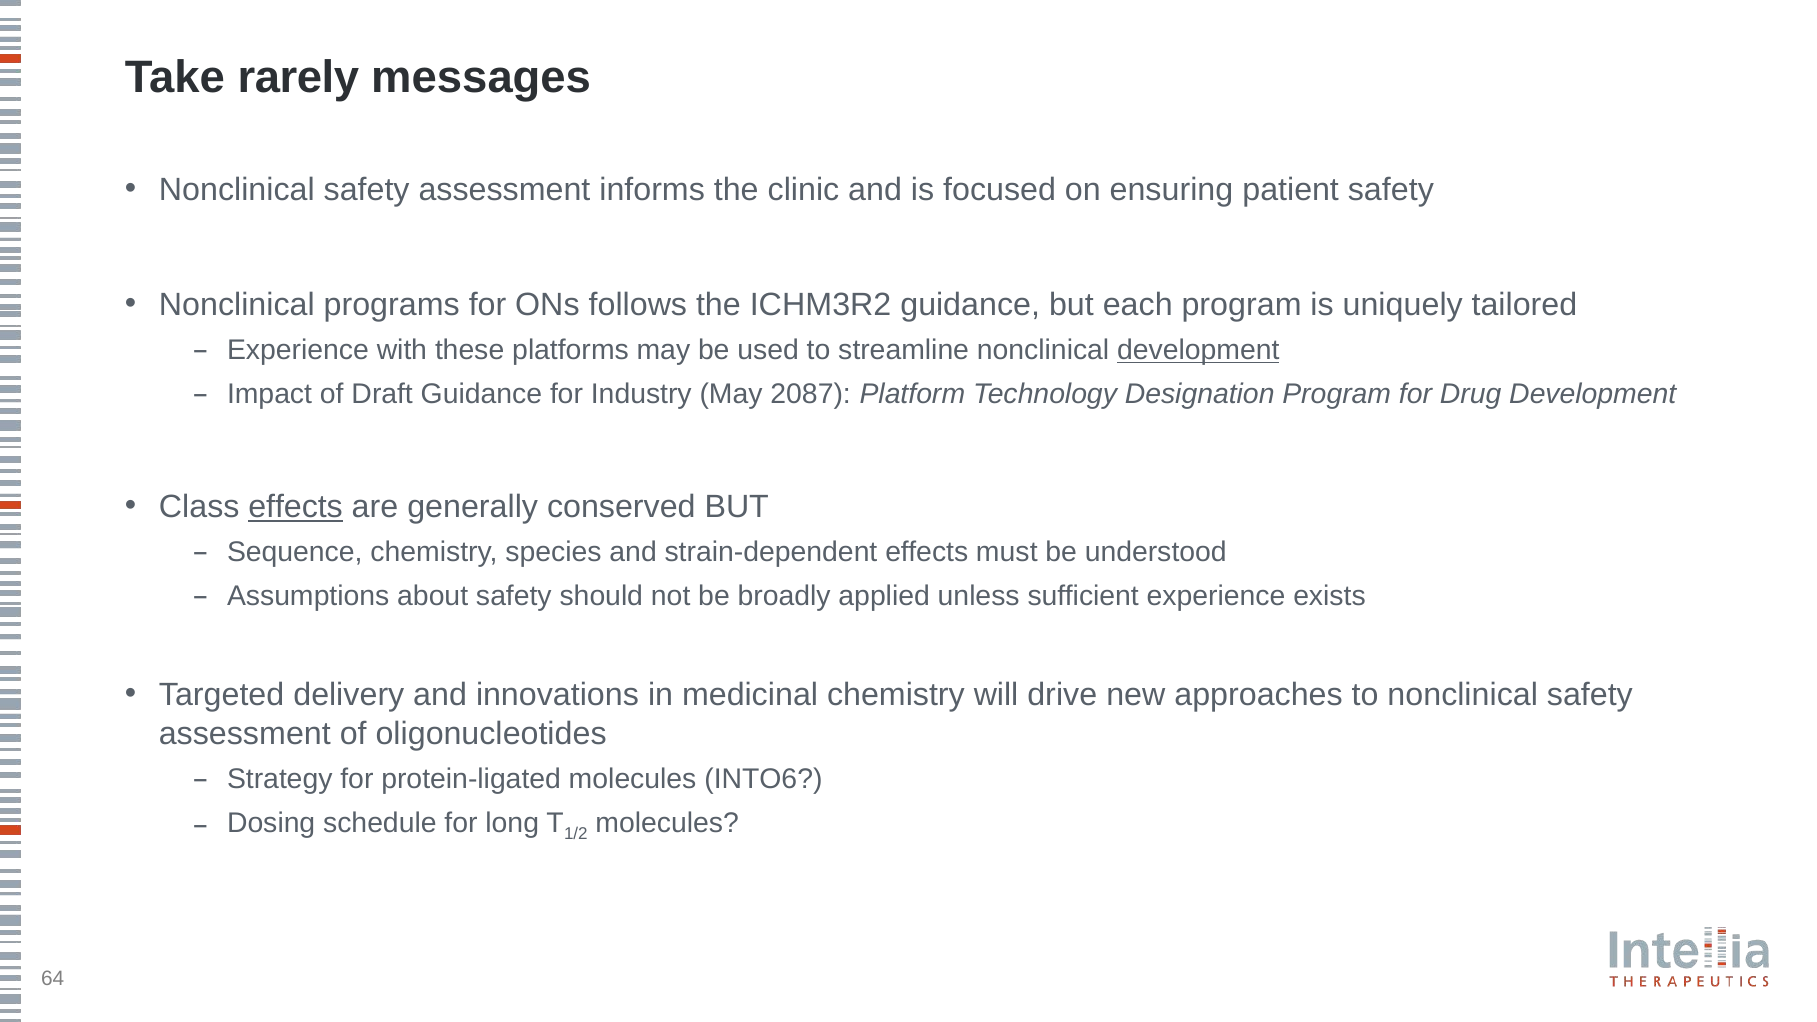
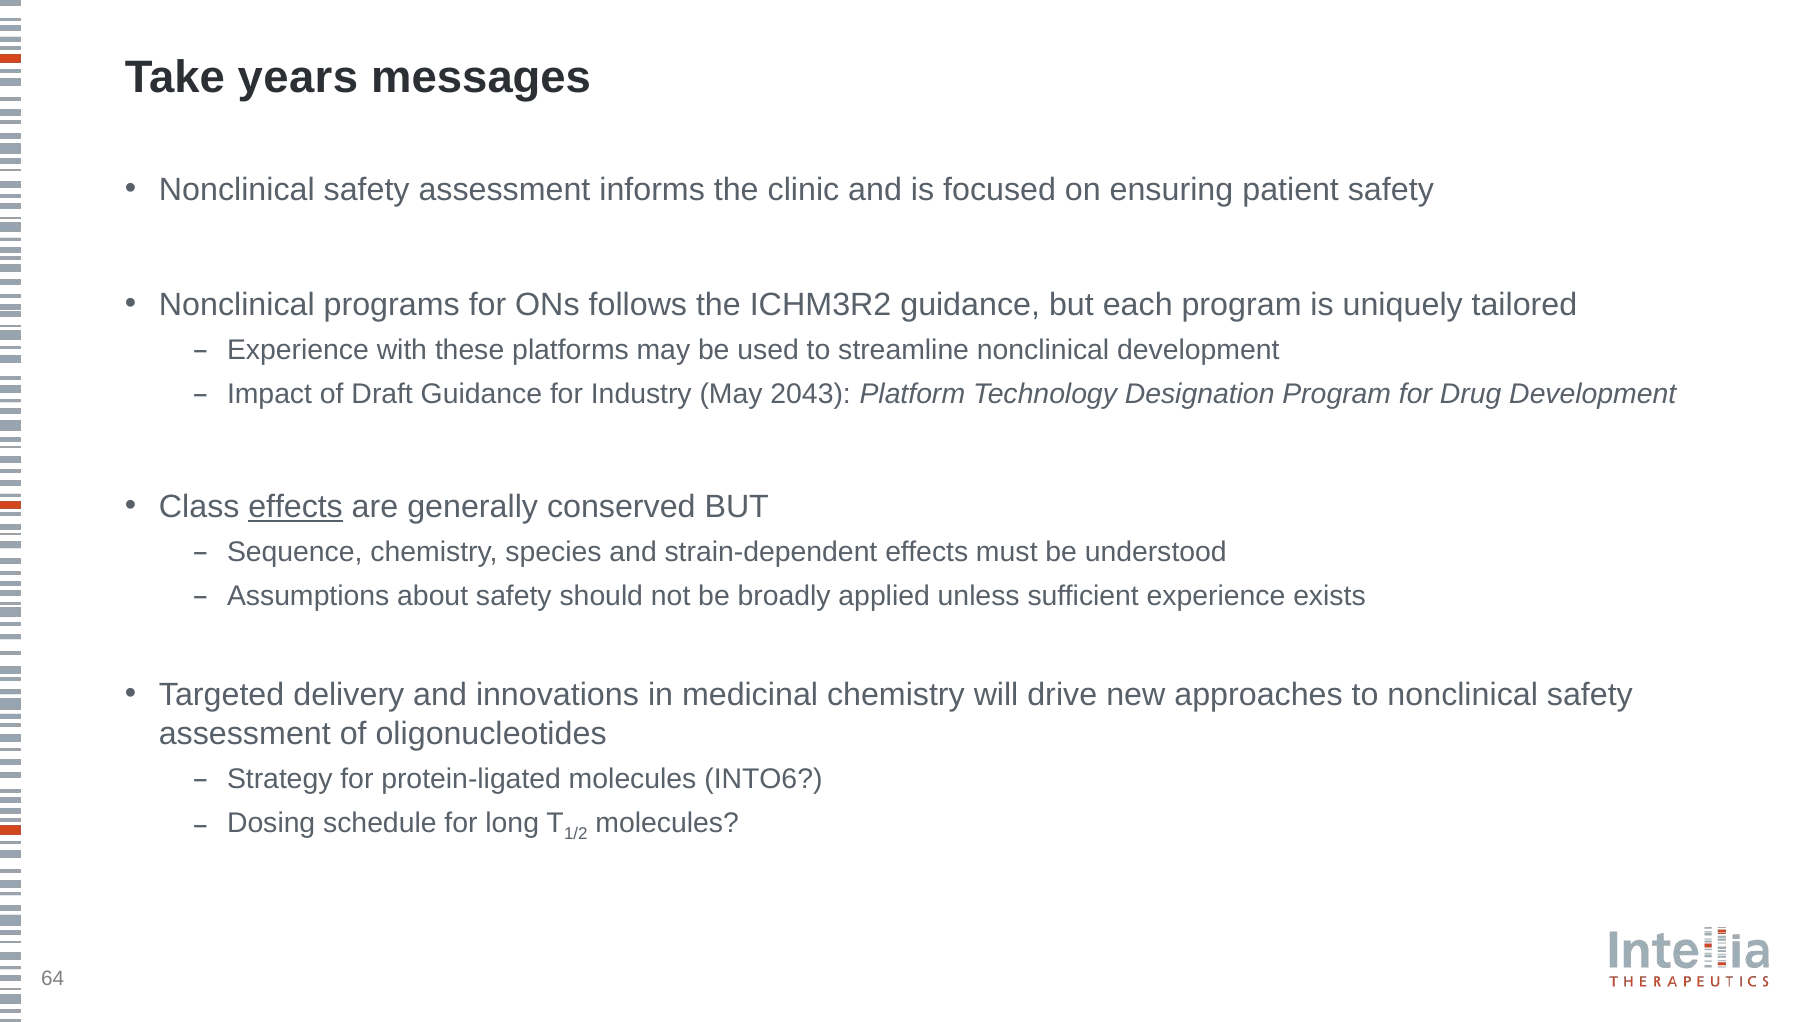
rarely: rarely -> years (298, 77)
development underline: present -> none (1198, 350)
2087: 2087 -> 2043 (811, 394)
